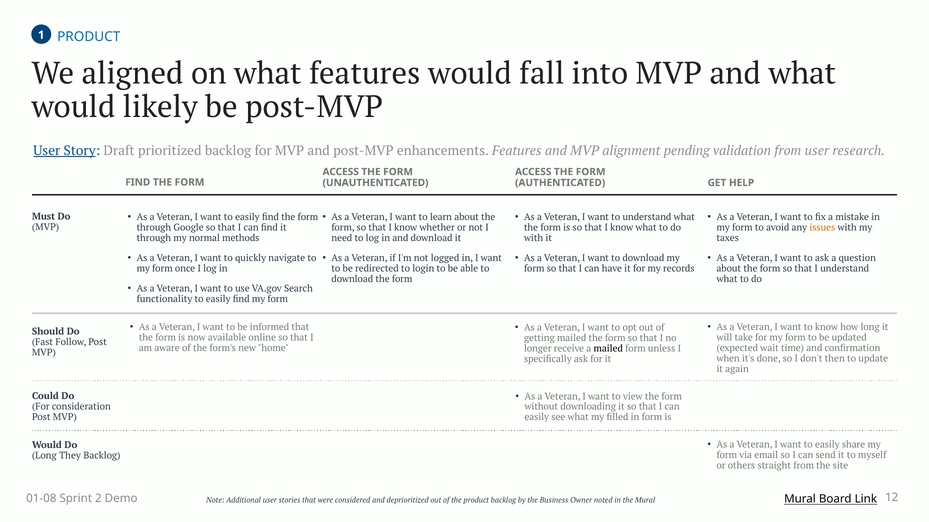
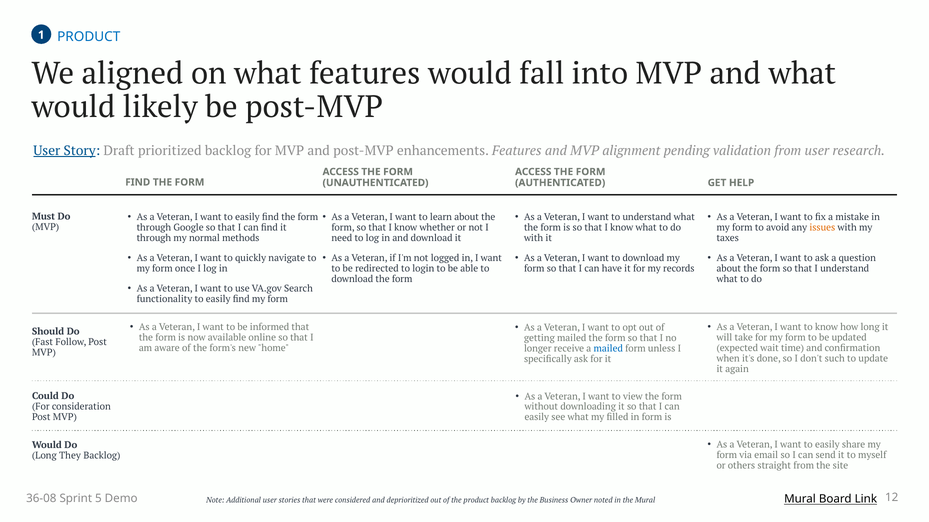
mailed colour: black -> blue (608, 349)
then: then -> such (835, 359)
01-08: 01-08 -> 36-08 (41, 499)
2: 2 -> 5 (98, 499)
